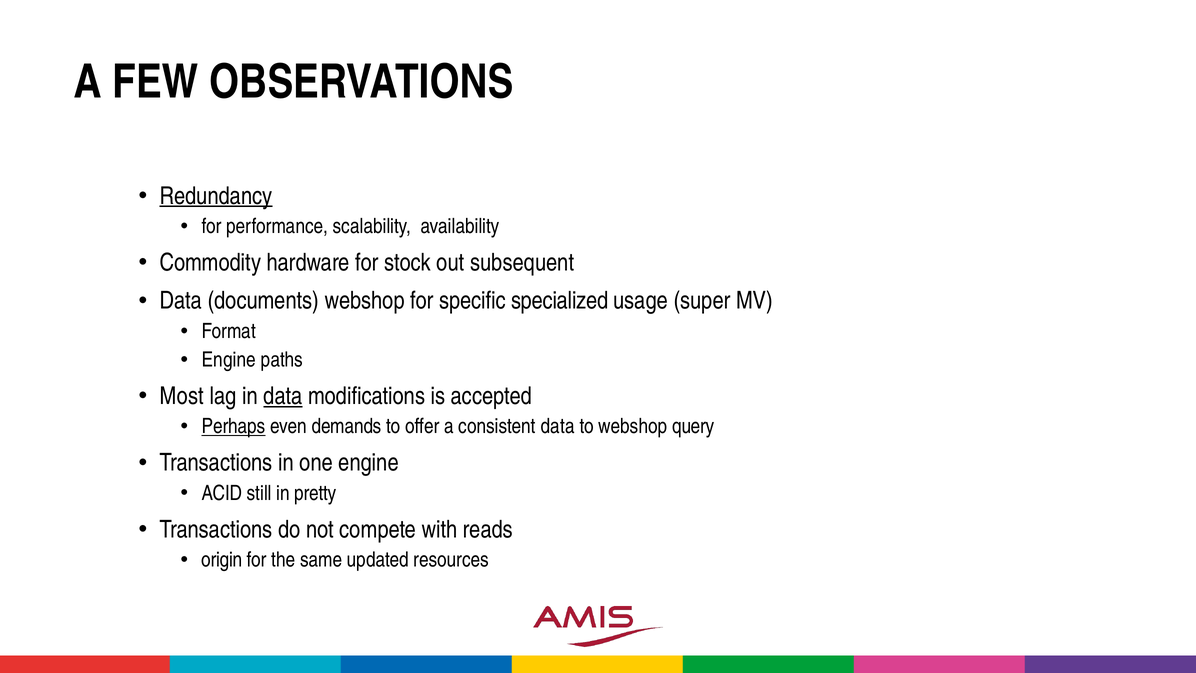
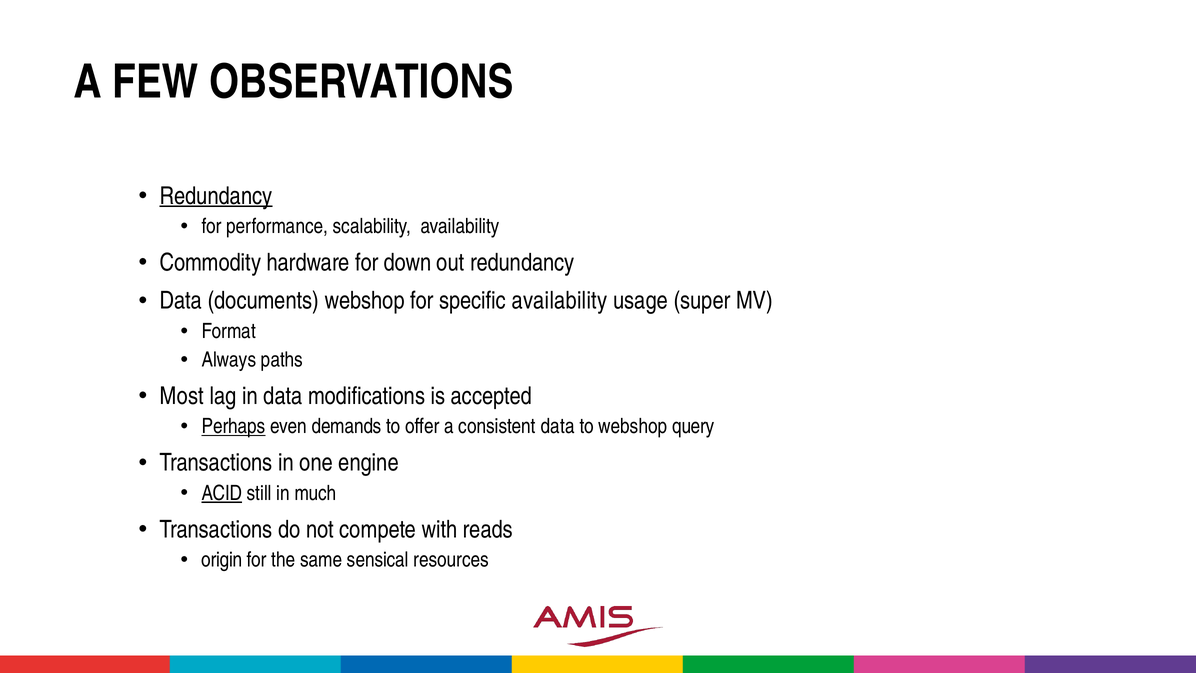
stock: stock -> down (408, 263)
out subsequent: subsequent -> redundancy (522, 263)
specific specialized: specialized -> availability (559, 301)
Engine: Engine -> Always (229, 360)
data underline: present -> none (283, 396)
ACID underline: none -> present (222, 493)
pretty: pretty -> much (315, 493)
updated: updated -> sensical (378, 560)
